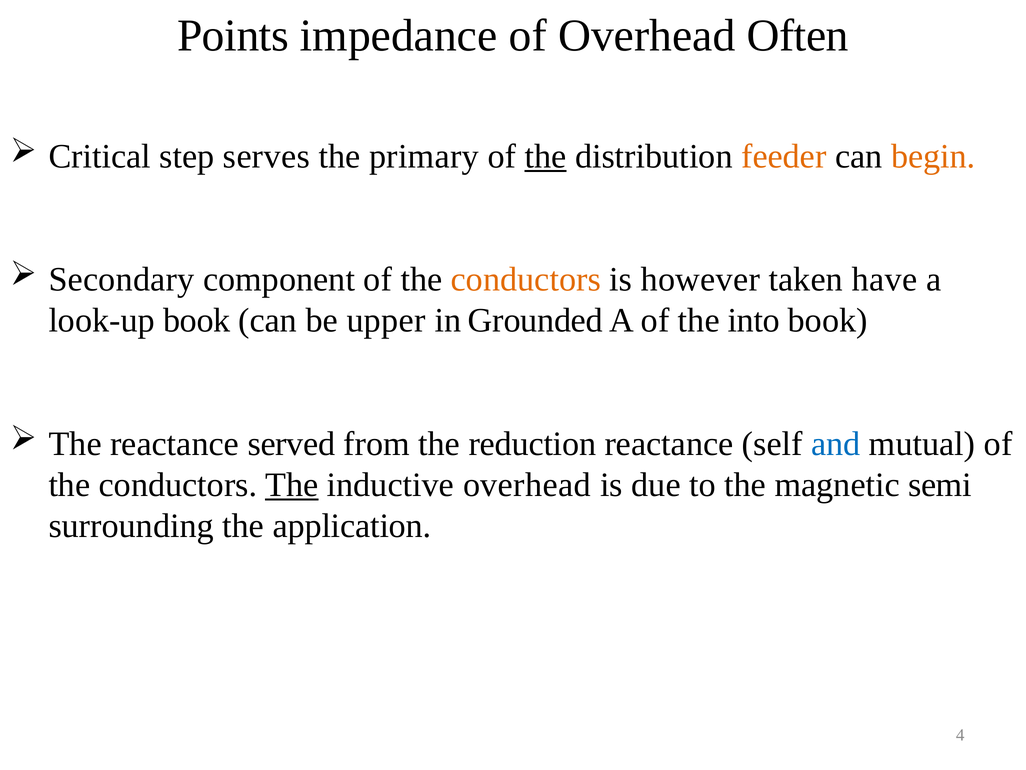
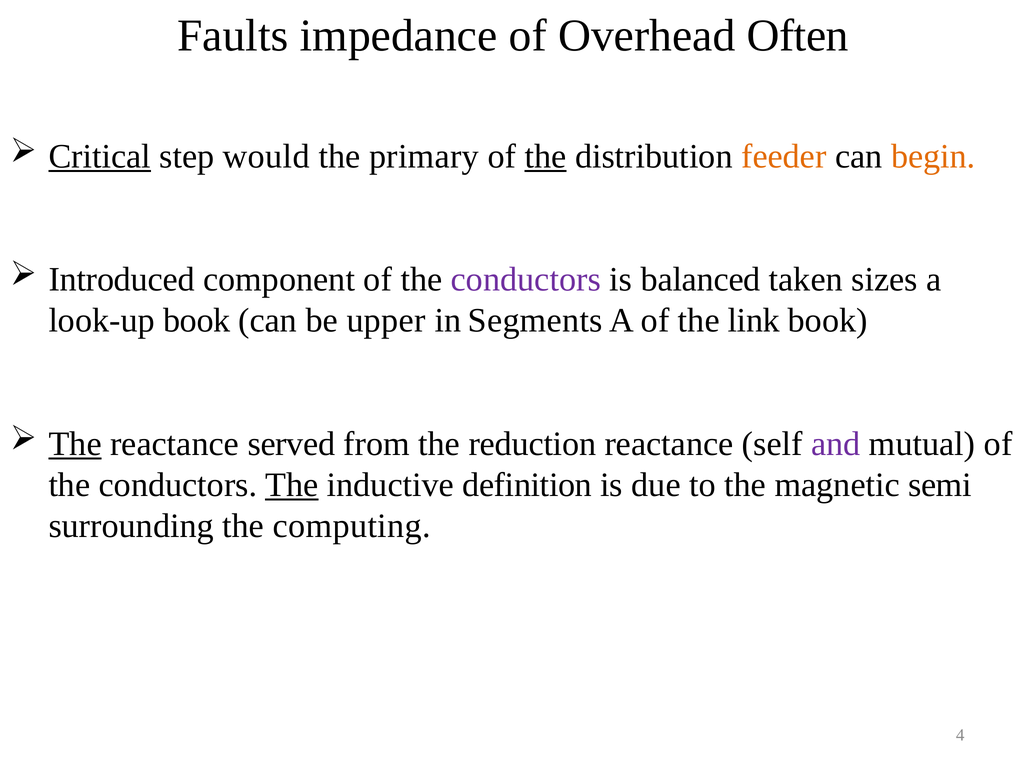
Points: Points -> Faults (233, 36)
Critical underline: none -> present (100, 156)
serves: serves -> would (266, 156)
Secondary: Secondary -> Introduced (122, 279)
conductors colour: orange -> purple (526, 279)
however: however -> balanced (701, 279)
have: have -> sizes (885, 279)
Grounded: Grounded -> Segments (535, 320)
into: into -> link (754, 320)
The underline: none -> present (75, 444)
and colour: blue -> purple (836, 444)
inductive overhead: overhead -> definition (527, 485)
application: application -> computing (352, 526)
